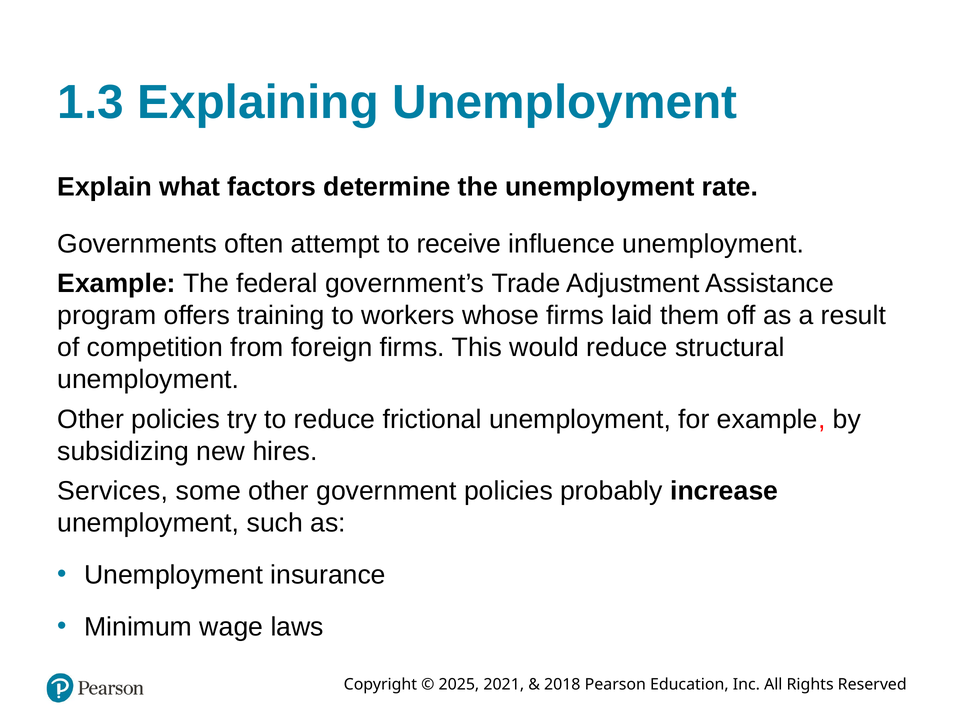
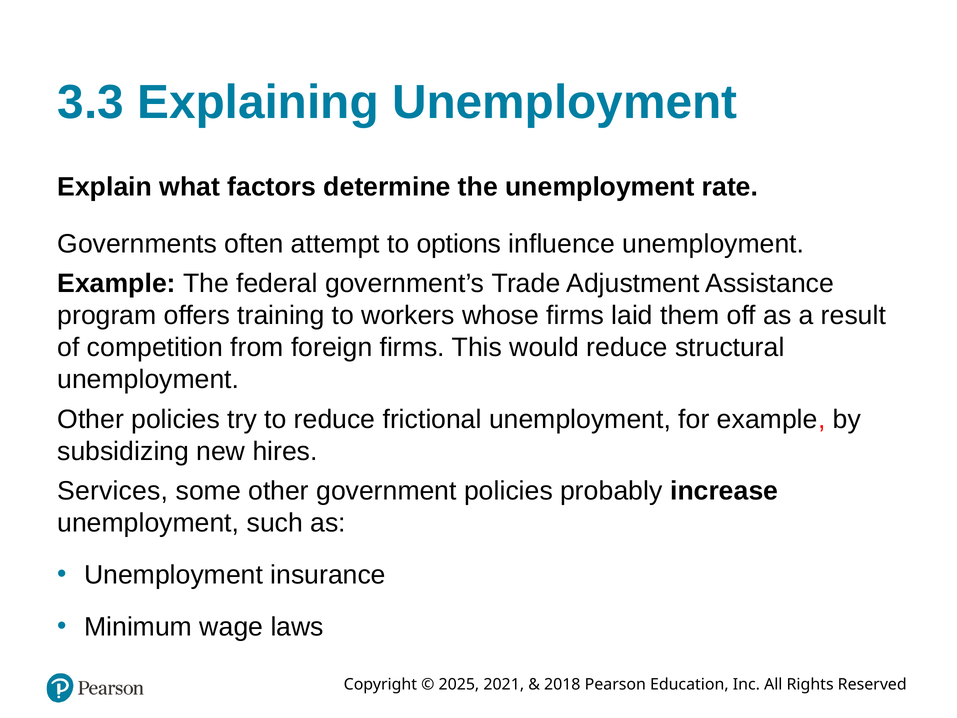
1.3: 1.3 -> 3.3 (91, 102)
receive: receive -> options (459, 244)
